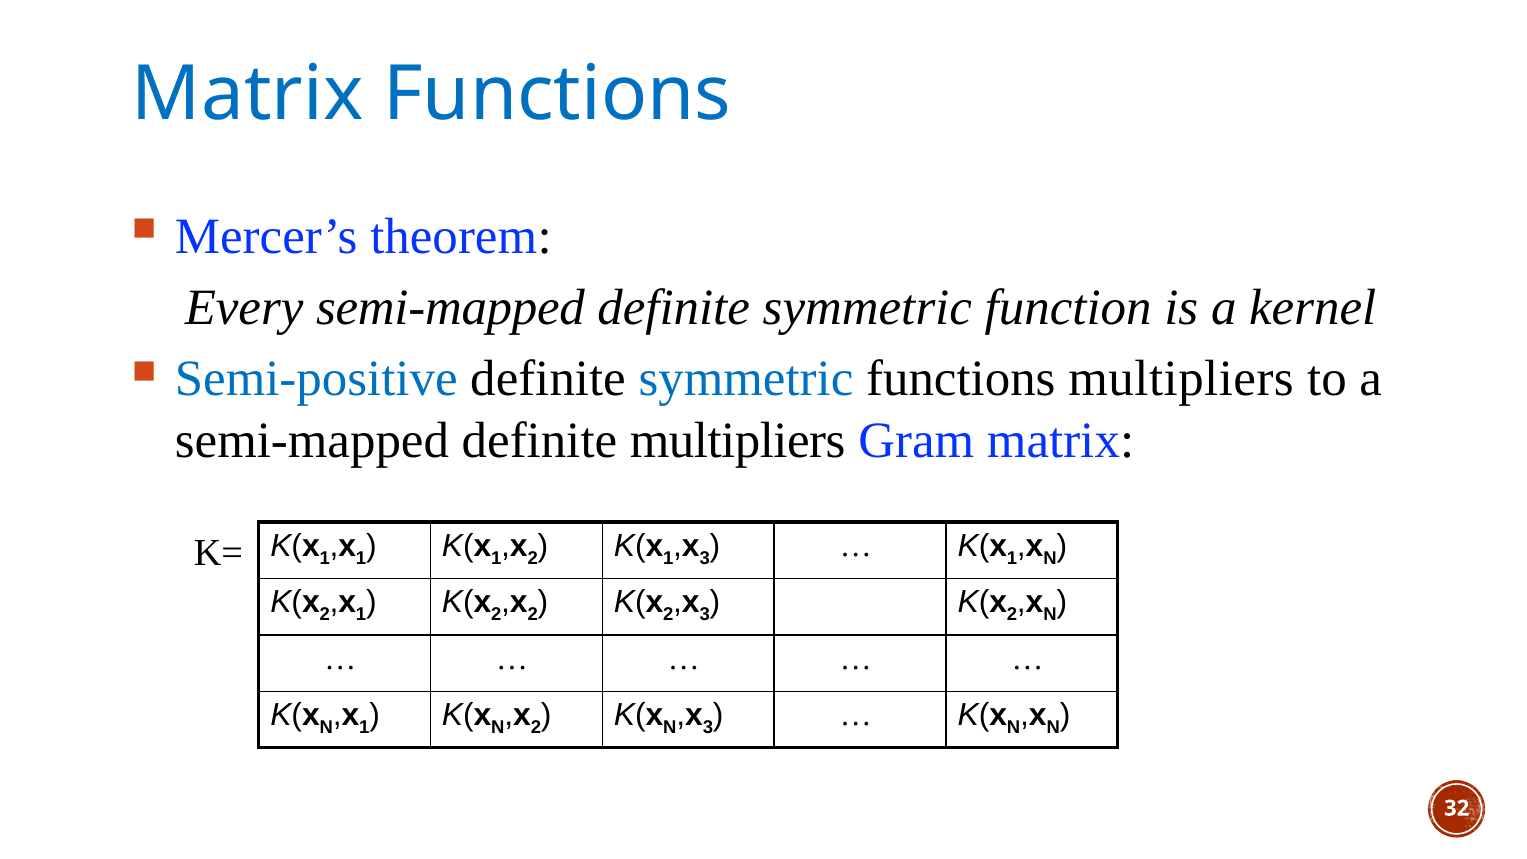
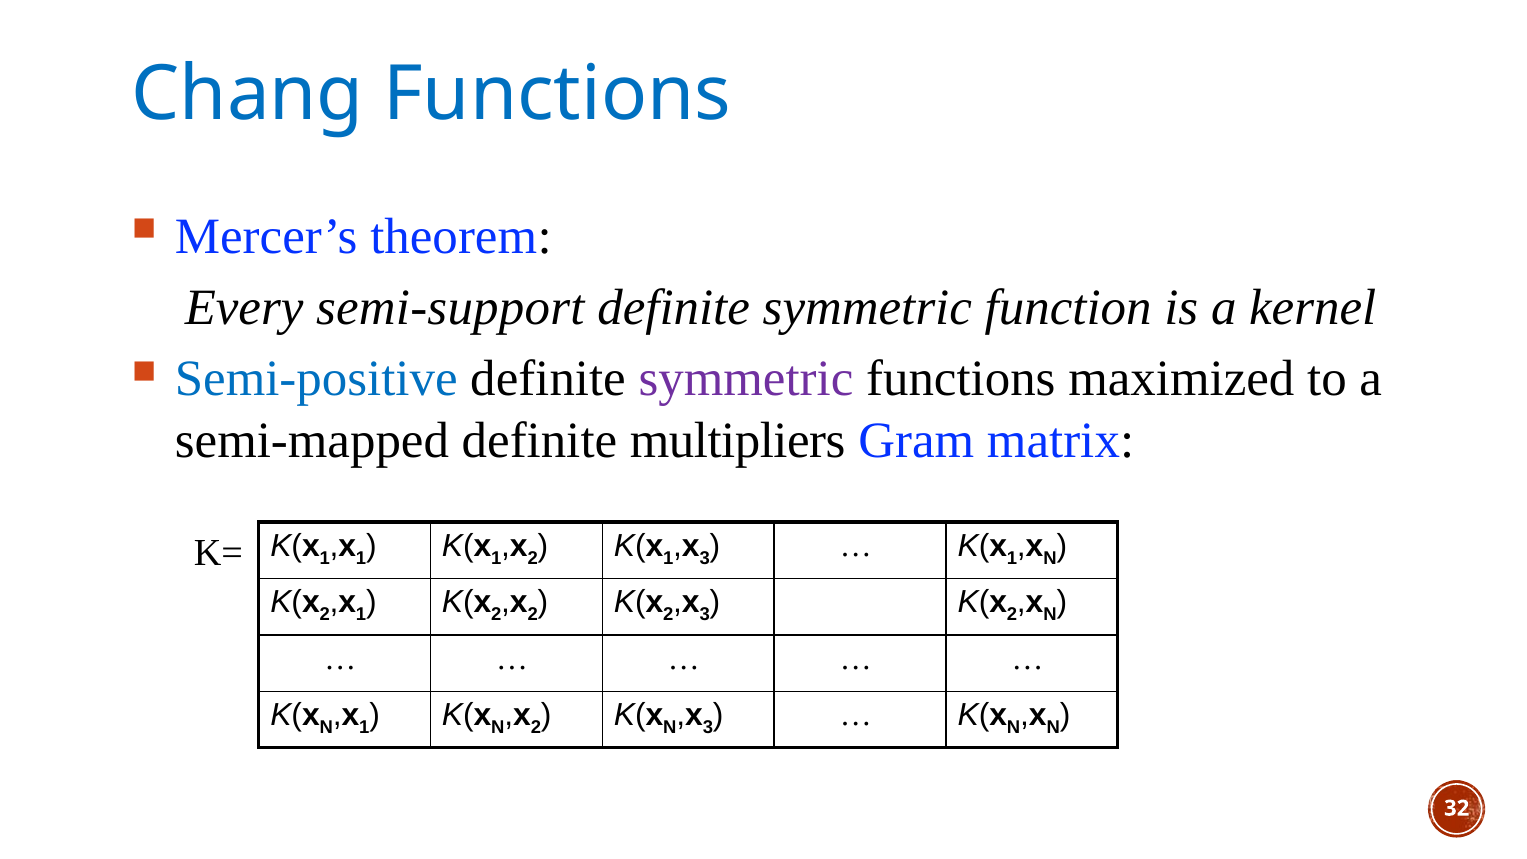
Matrix: Matrix -> Chang (248, 94)
Every semi-mapped: semi-mapped -> semi-support (450, 308)
symmetric colour: blue -> purple (746, 379)
functions multipliers: multipliers -> maximized (1181, 379)
